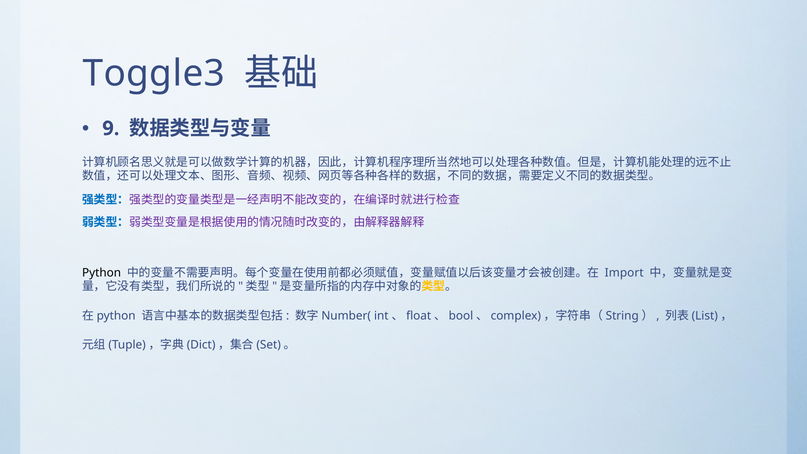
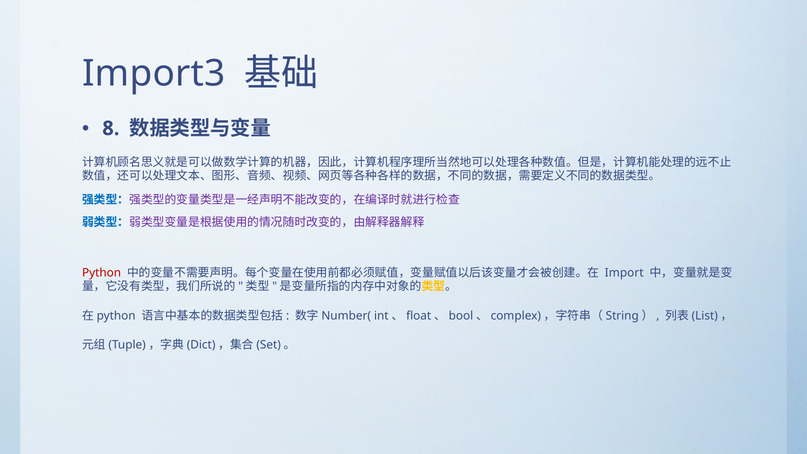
Toggle3: Toggle3 -> Import3 (154, 74)
9: 9 -> 8 (111, 128)
Python colour: black -> red (102, 273)
